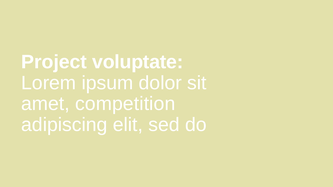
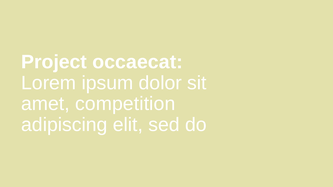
voluptate: voluptate -> occaecat (138, 62)
